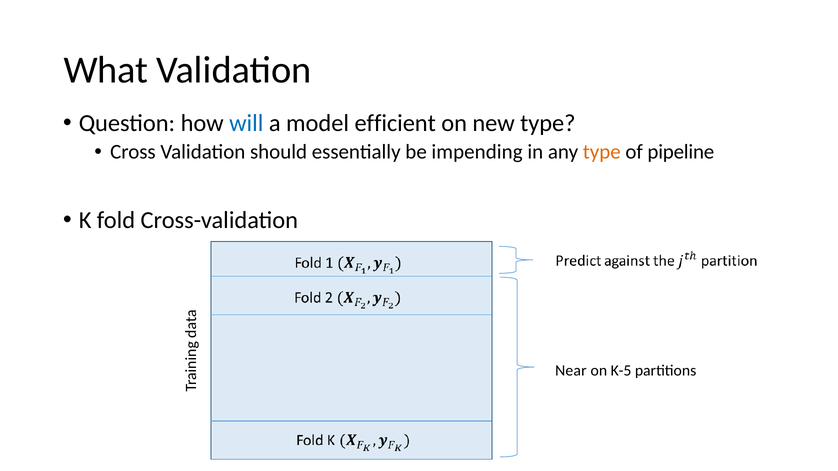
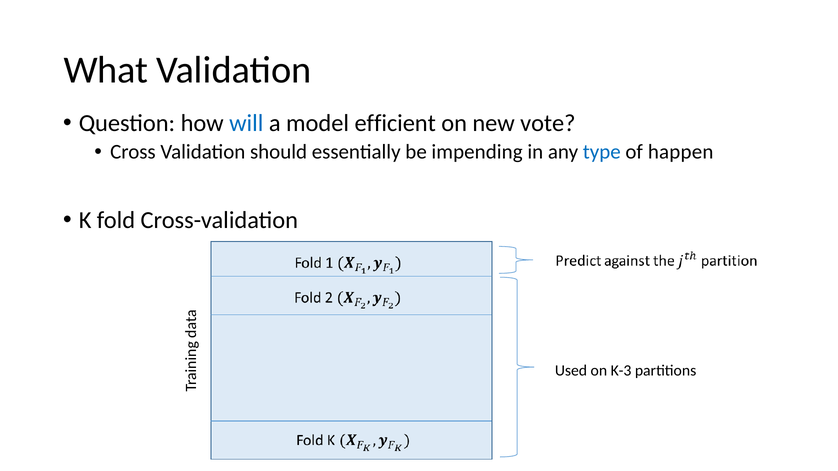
new type: type -> vote (548, 123)
type colour: orange -> blue (602, 152)
pipeline: pipeline -> happen (681, 152)
Near: Near -> Used (571, 371)
K-5: K-5 -> K-3 (621, 371)
